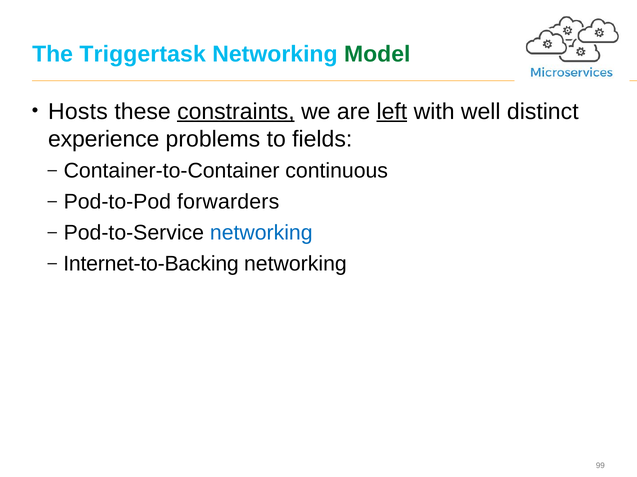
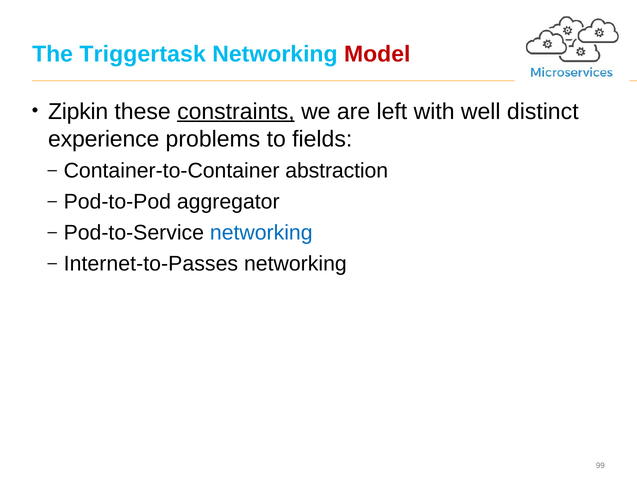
Model colour: green -> red (377, 54)
Hosts: Hosts -> Zipkin (78, 112)
left underline: present -> none (392, 112)
continuous: continuous -> abstraction (337, 171)
forwarders: forwarders -> aggregator (228, 202)
Internet-to-Backing: Internet-to-Backing -> Internet-to-Passes (151, 264)
